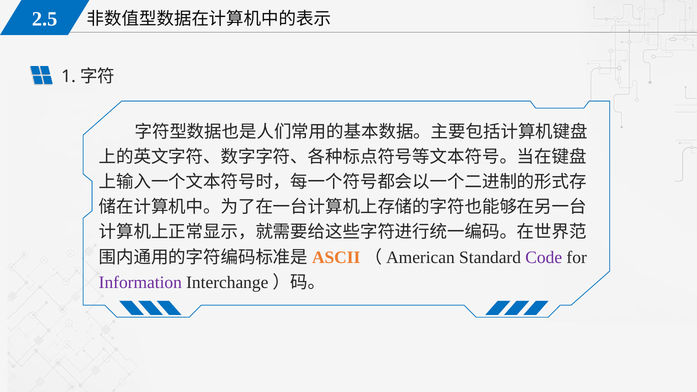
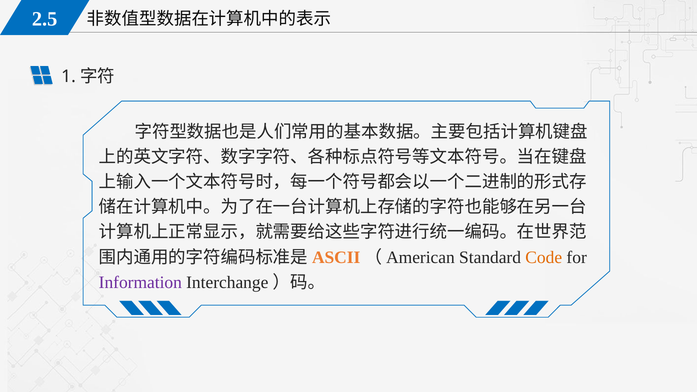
Code colour: purple -> orange (544, 257)
